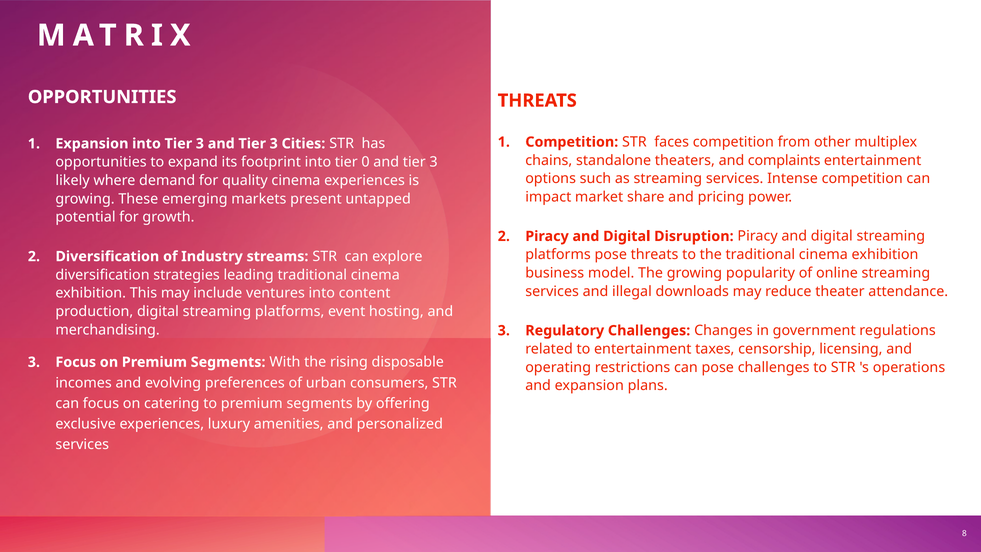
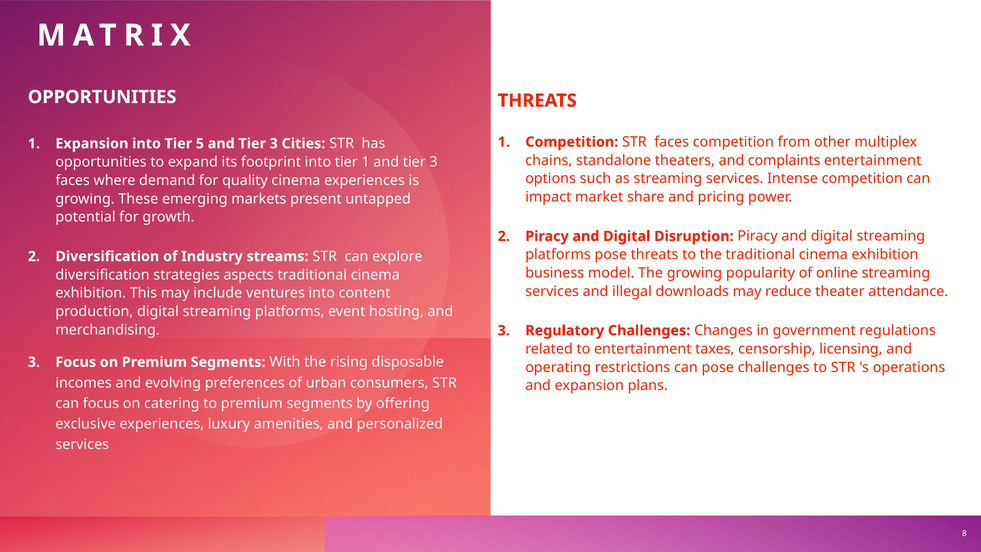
into Tier 3: 3 -> 5 (200, 144)
tier 0: 0 -> 1 (366, 162)
likely: likely -> faces (73, 180)
leading: leading -> aspects (249, 275)
